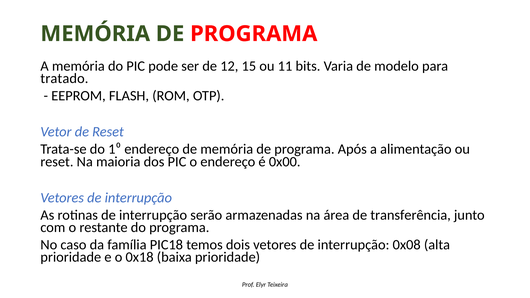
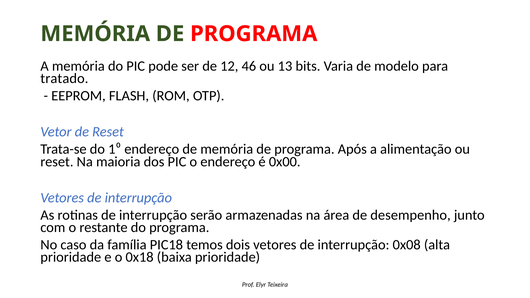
15: 15 -> 46 (249, 66)
11: 11 -> 13 (285, 66)
transferência: transferência -> desempenho (411, 215)
